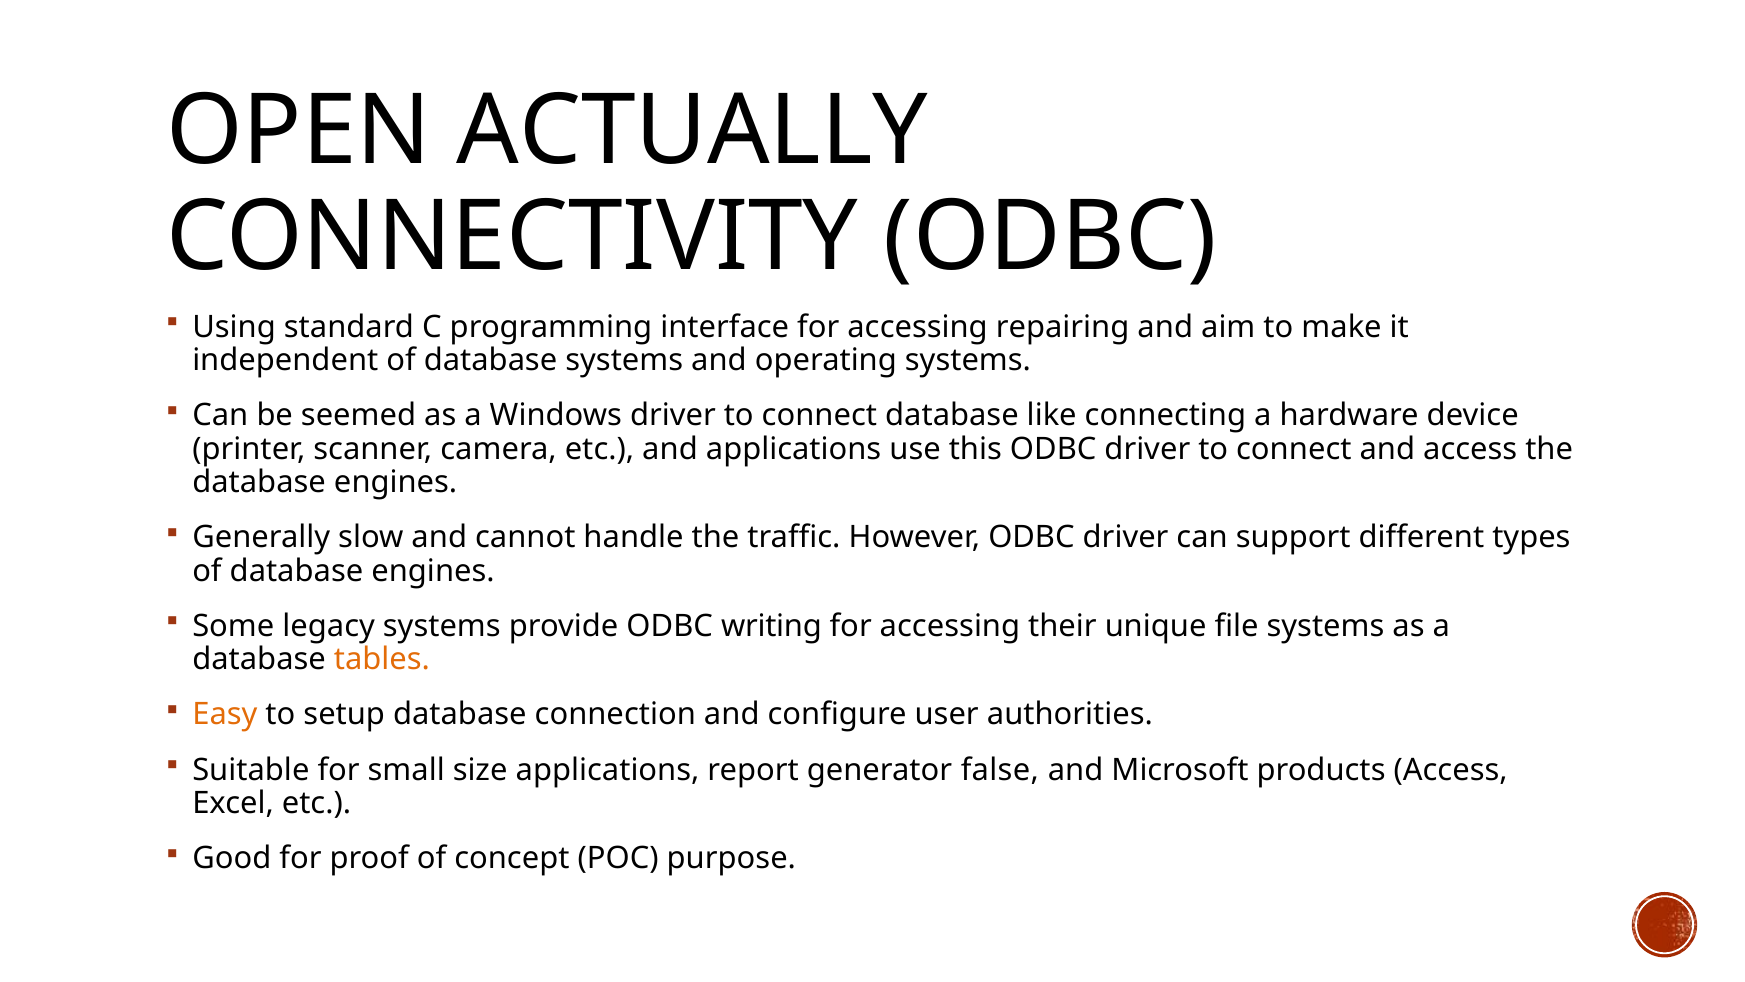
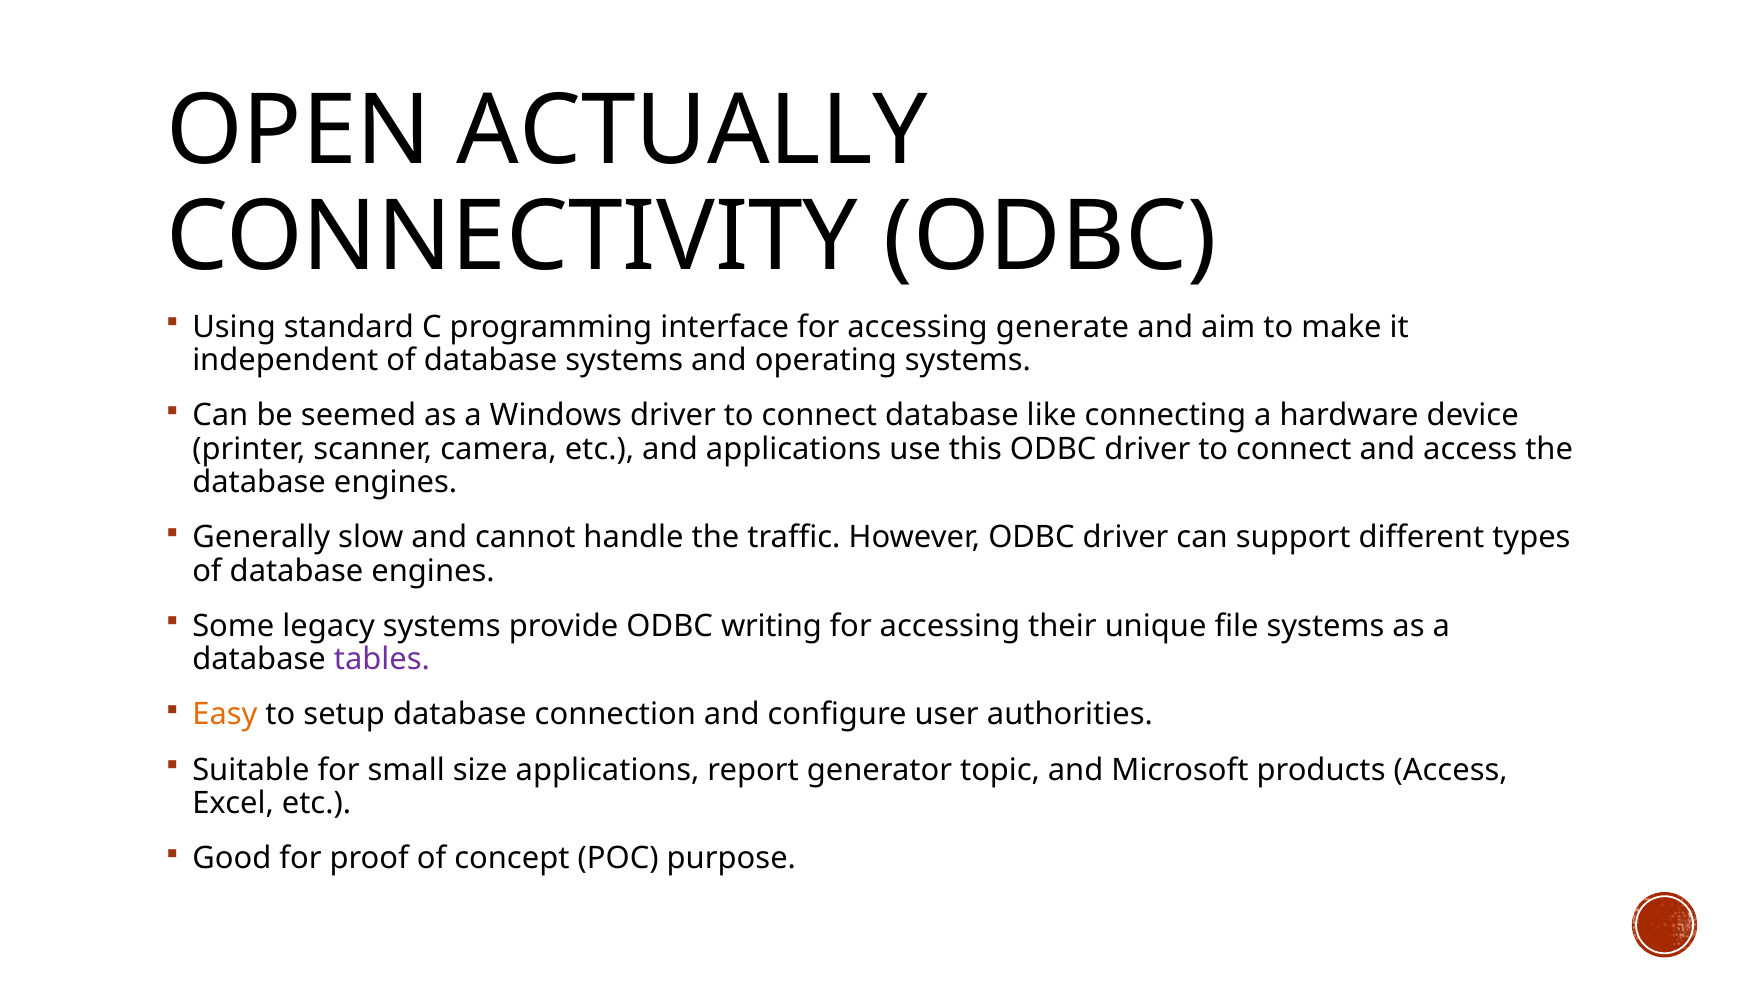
repairing: repairing -> generate (1063, 327)
tables colour: orange -> purple (382, 659)
false: false -> topic (1000, 770)
